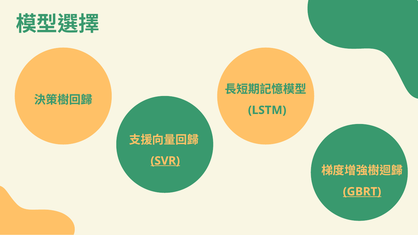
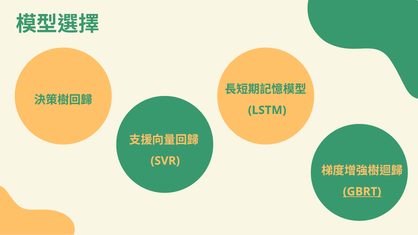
SVR underline: present -> none (165, 161)
